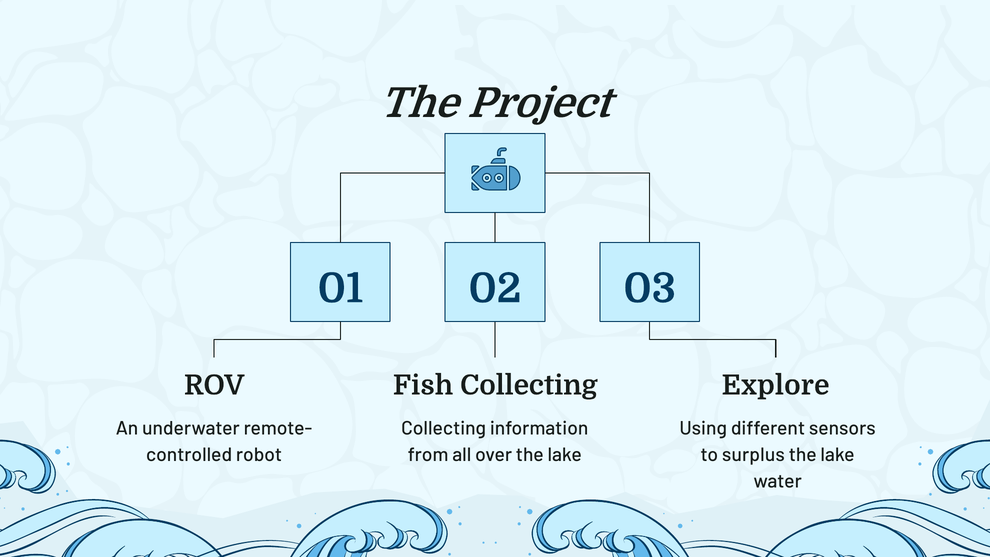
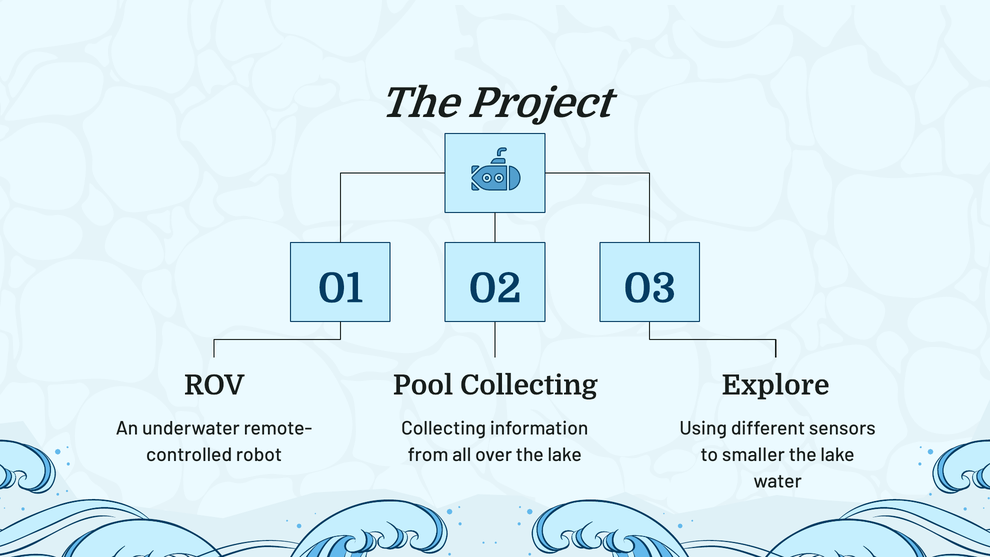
Fish: Fish -> Pool (423, 385)
surplus: surplus -> smaller (753, 455)
